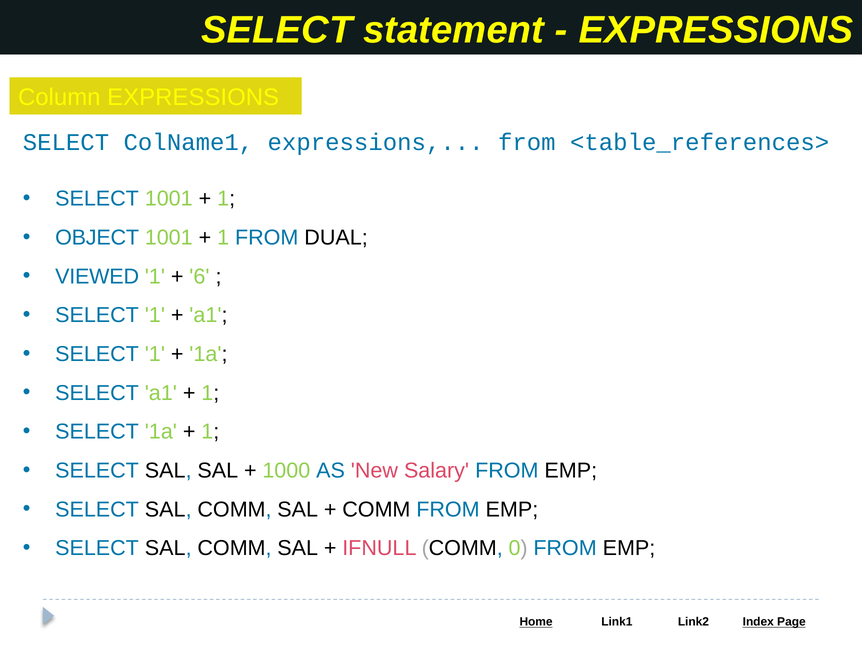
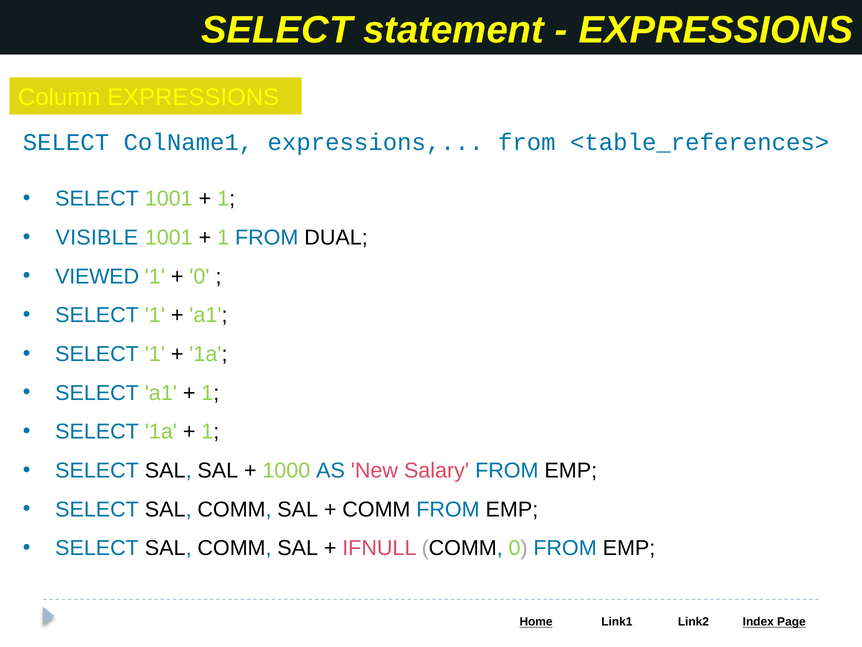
OBJECT: OBJECT -> VISIBLE (97, 237)
6: 6 -> 0 (199, 276)
